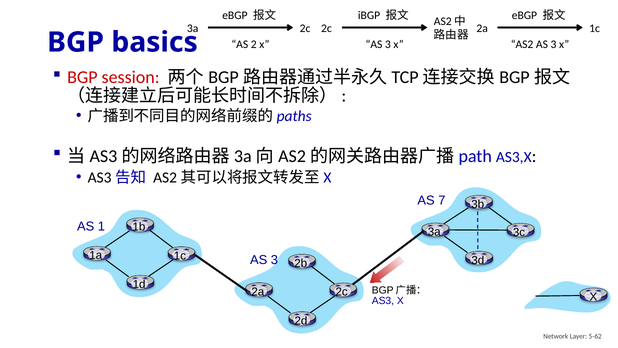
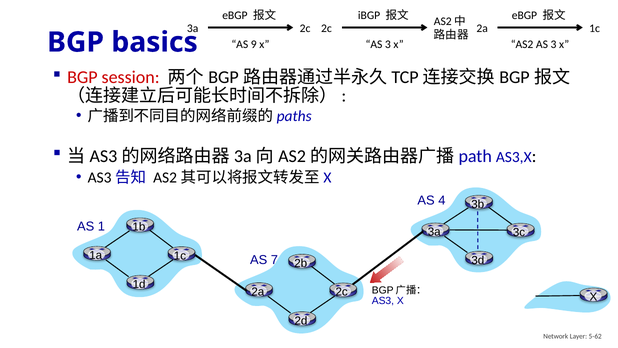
2: 2 -> 9 (254, 45)
7: 7 -> 4 (442, 200)
3: 3 -> 7 (274, 260)
